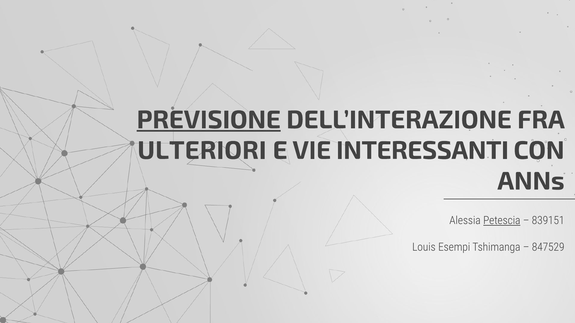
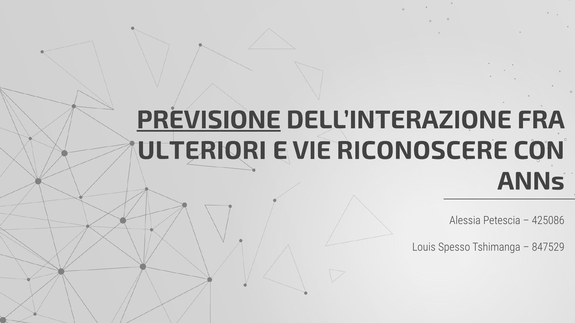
INTERESSANTI: INTERESSANTI -> RICONOSCERE (422, 151)
Petescia underline: present -> none (502, 221)
839151: 839151 -> 425086 (548, 221)
Esempi: Esempi -> Spesso (454, 248)
